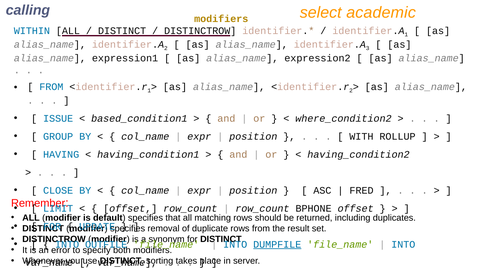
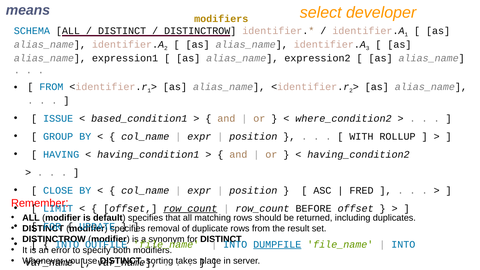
calling: calling -> means (28, 10)
academic: academic -> developer (381, 12)
WITHIN: WITHIN -> SCHEMA (32, 31)
row_count underline: none -> present (190, 208)
BPHONE: BPHONE -> BEFORE (314, 208)
